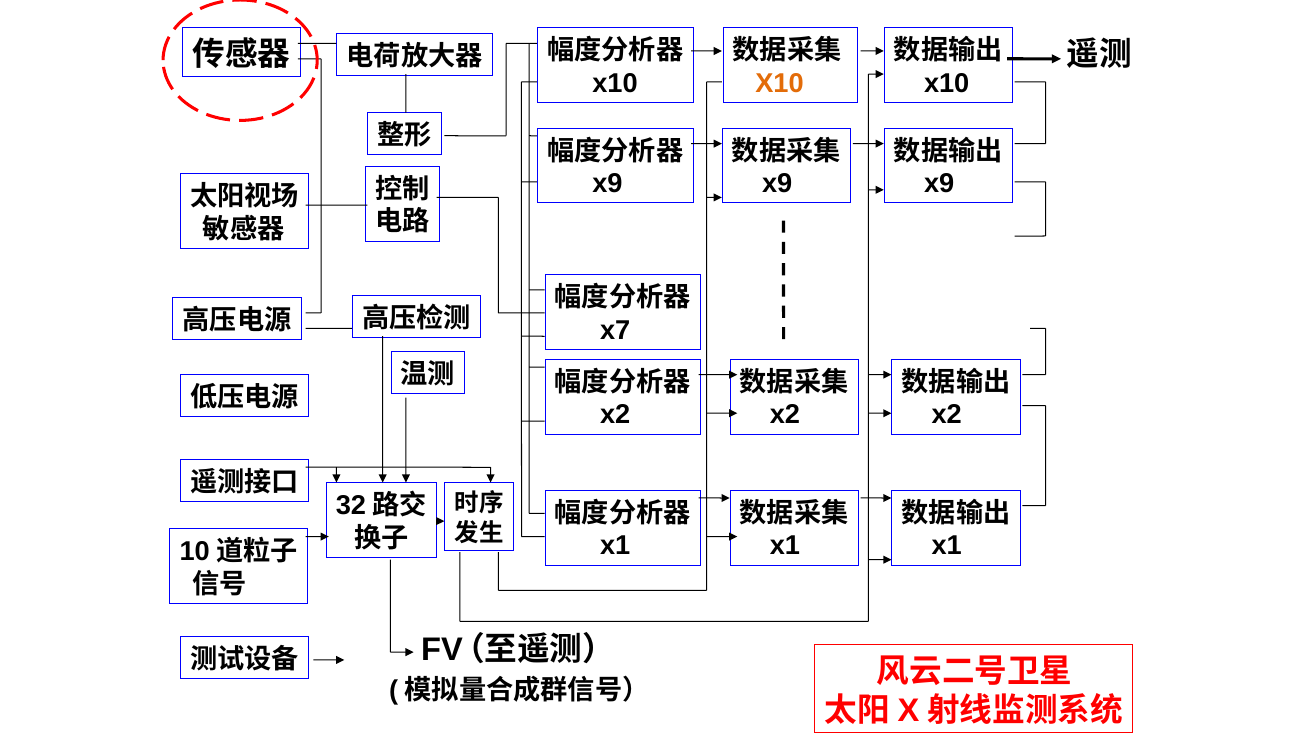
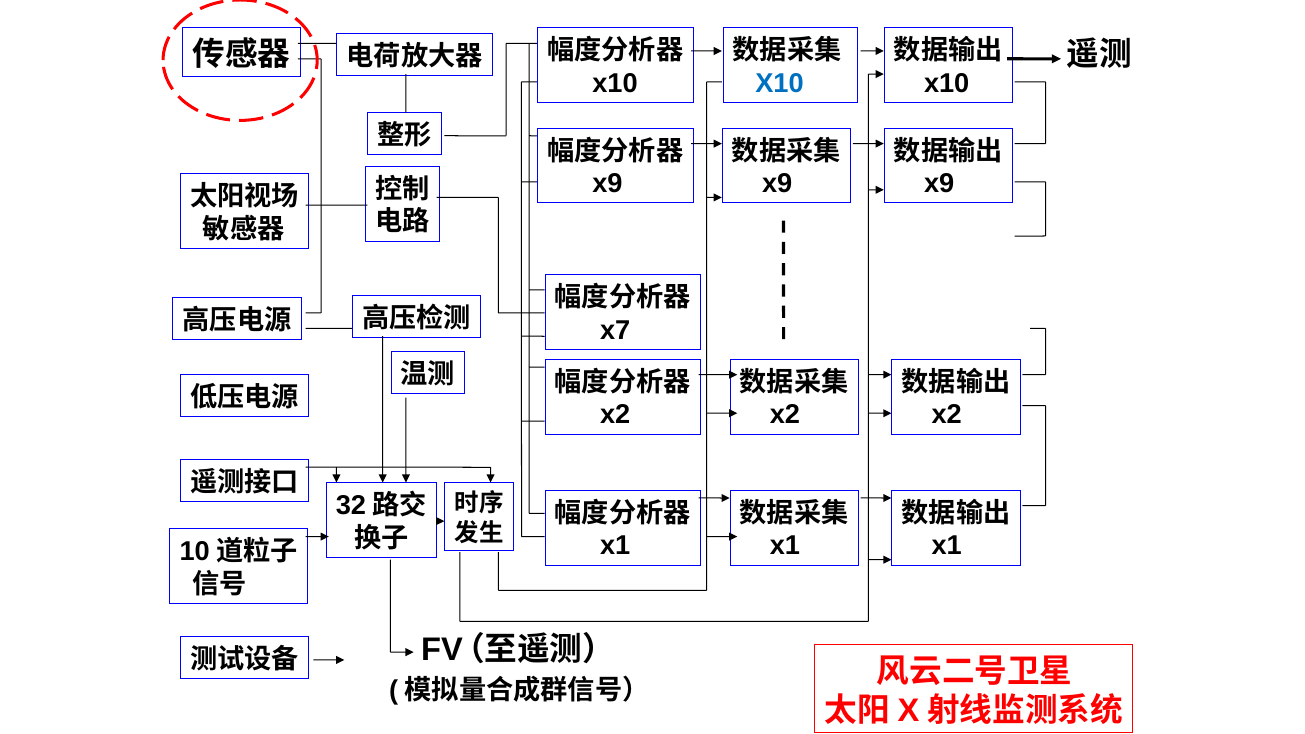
X10 colour: orange -> blue (780, 84)
